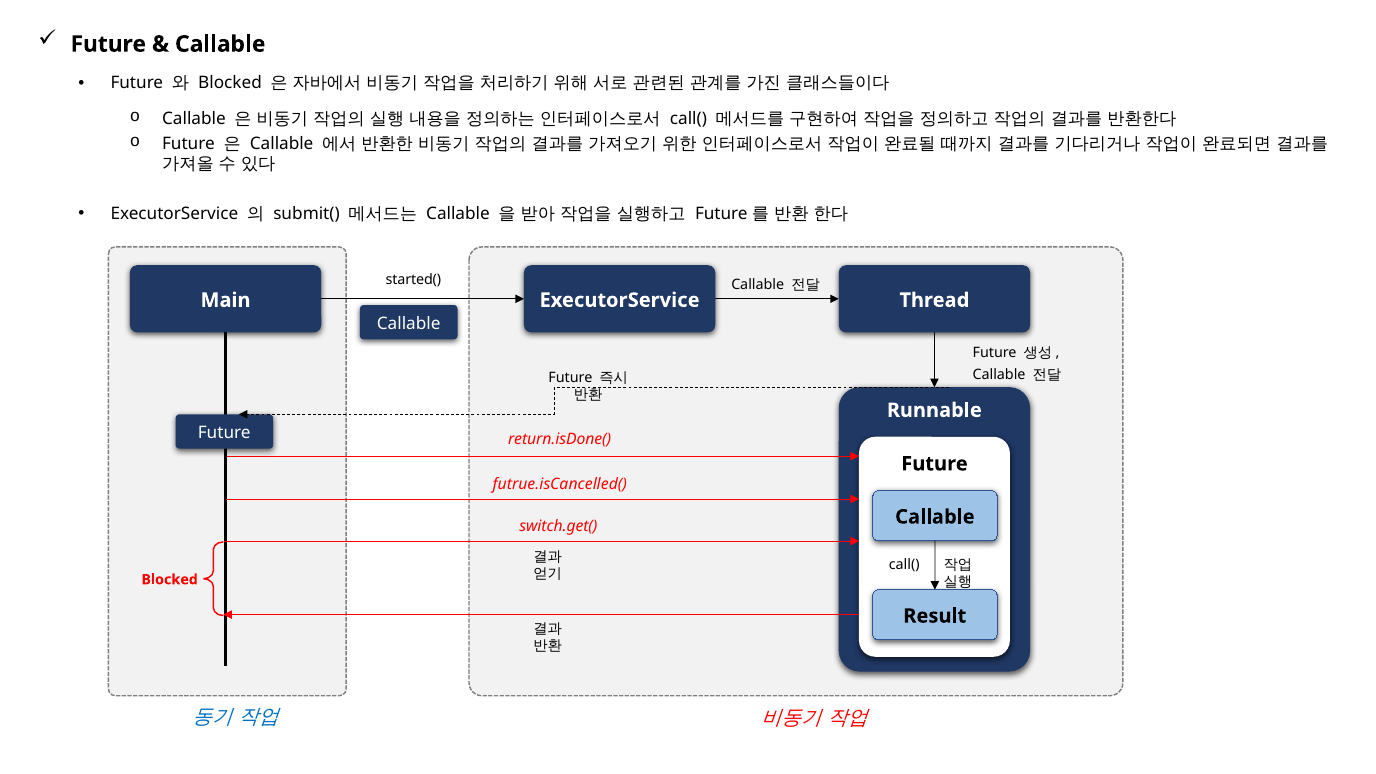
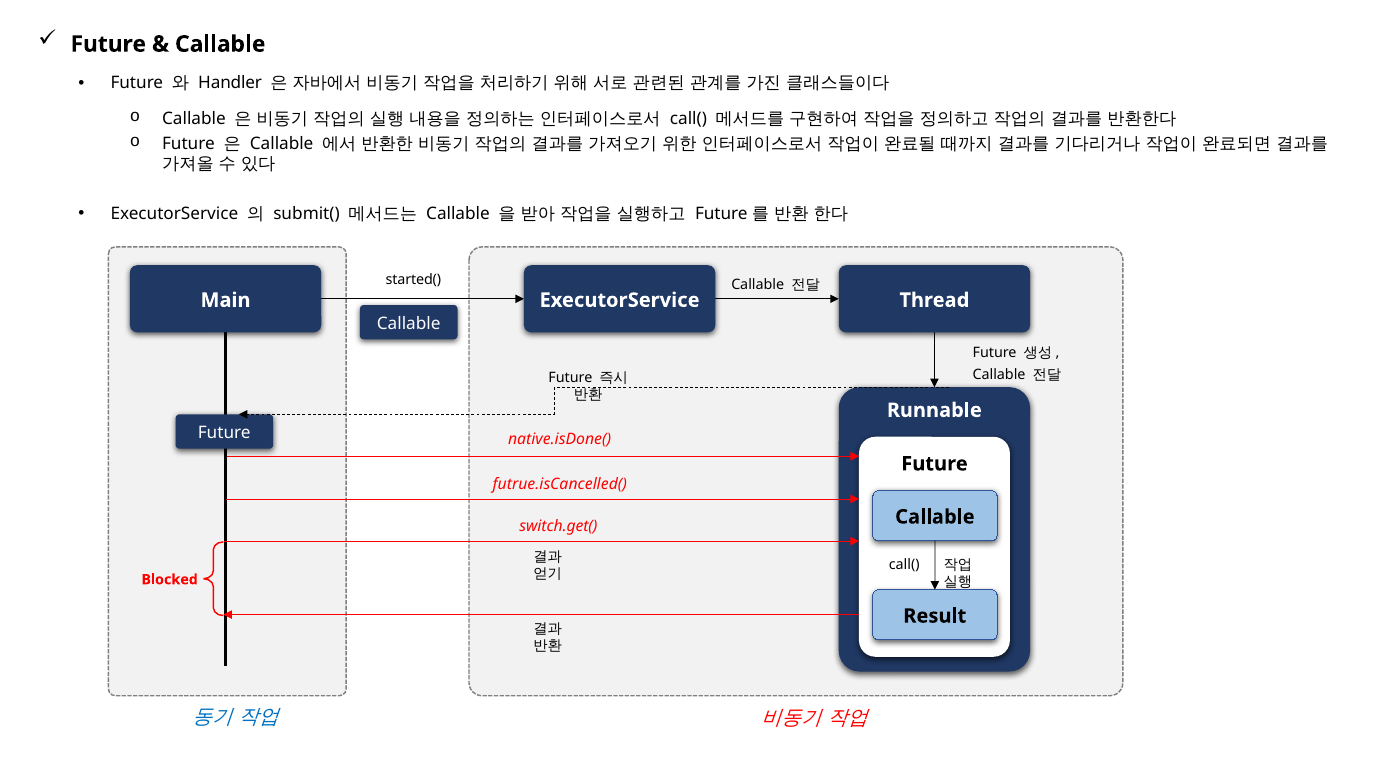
Blocked: Blocked -> Handler (230, 83)
return.isDone(: return.isDone( -> native.isDone( (560, 440)
